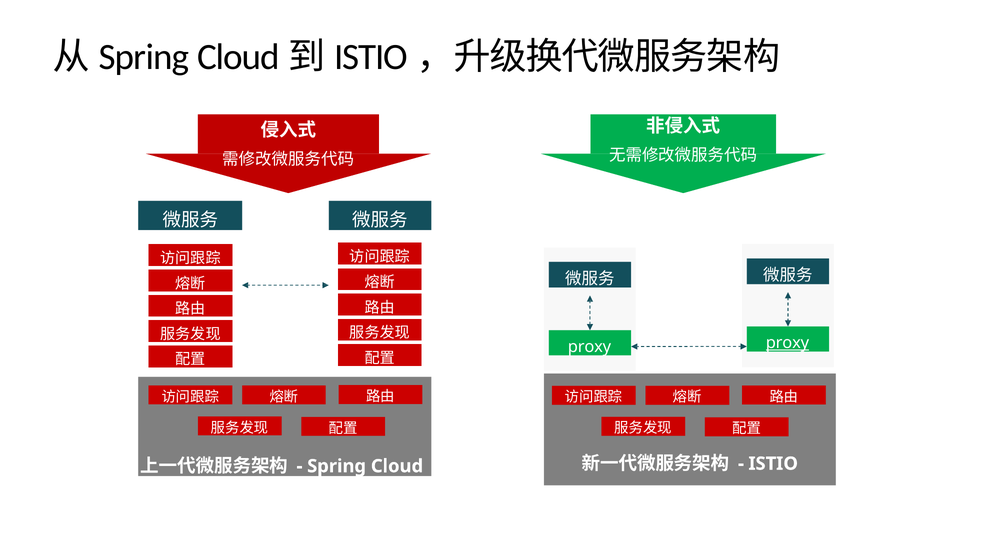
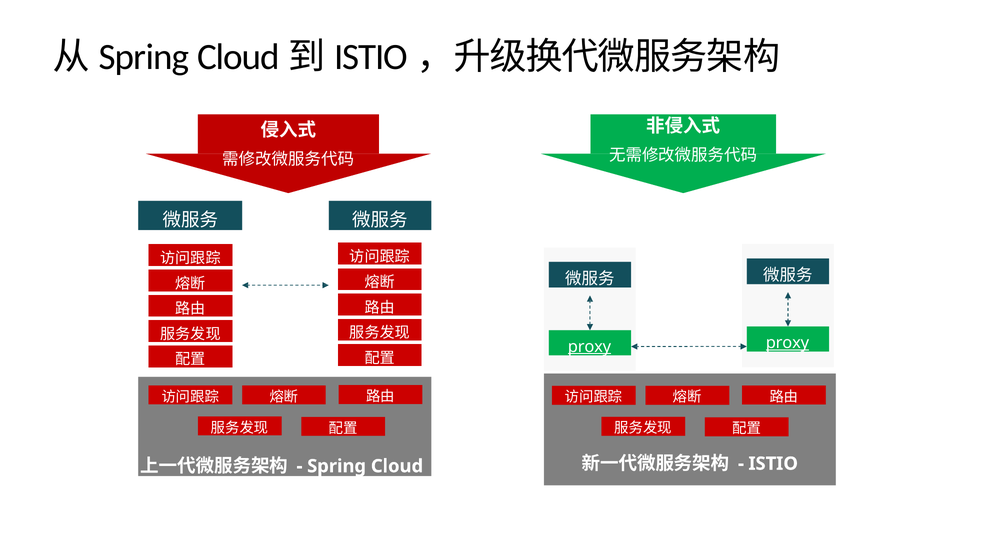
proxy underline: none -> present (589, 347)
